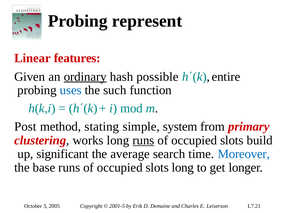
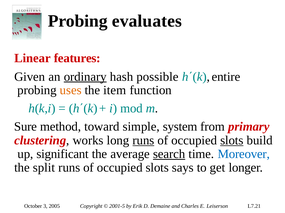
represent: represent -> evaluates (147, 21)
uses colour: blue -> orange (71, 91)
such: such -> item (115, 91)
Post: Post -> Sure (26, 127)
stating: stating -> toward (102, 127)
slots underline: none -> present (232, 141)
search underline: none -> present (169, 154)
base: base -> split (44, 168)
slots long: long -> says (183, 168)
